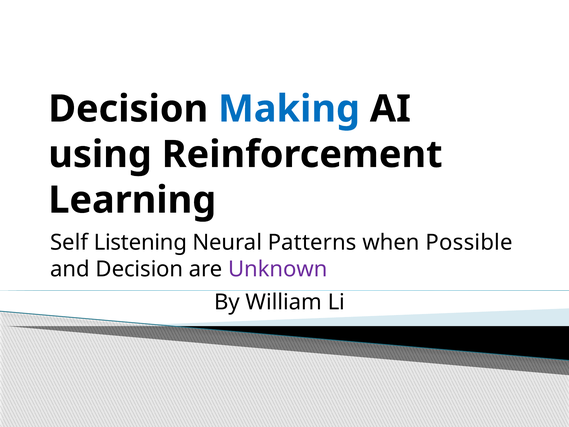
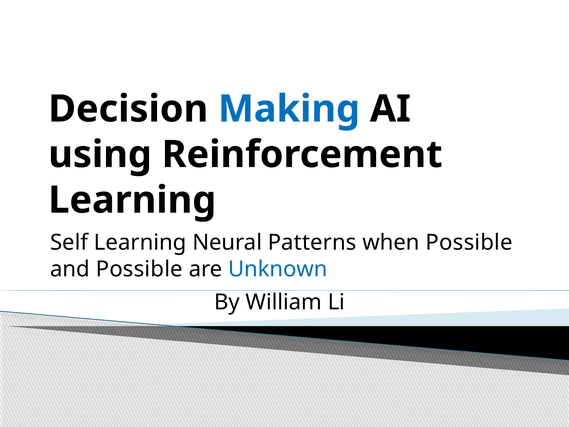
Self Listening: Listening -> Learning (140, 242)
and Decision: Decision -> Possible (139, 269)
Unknown colour: purple -> blue (278, 269)
